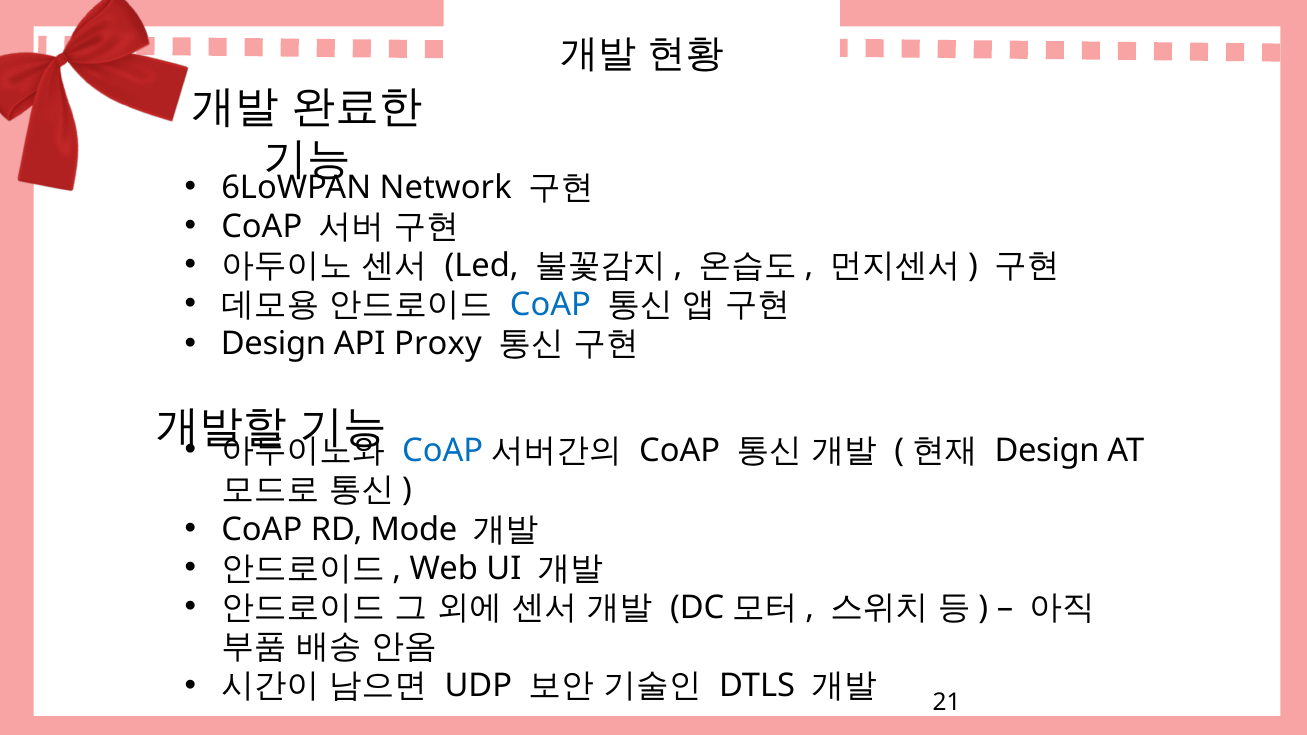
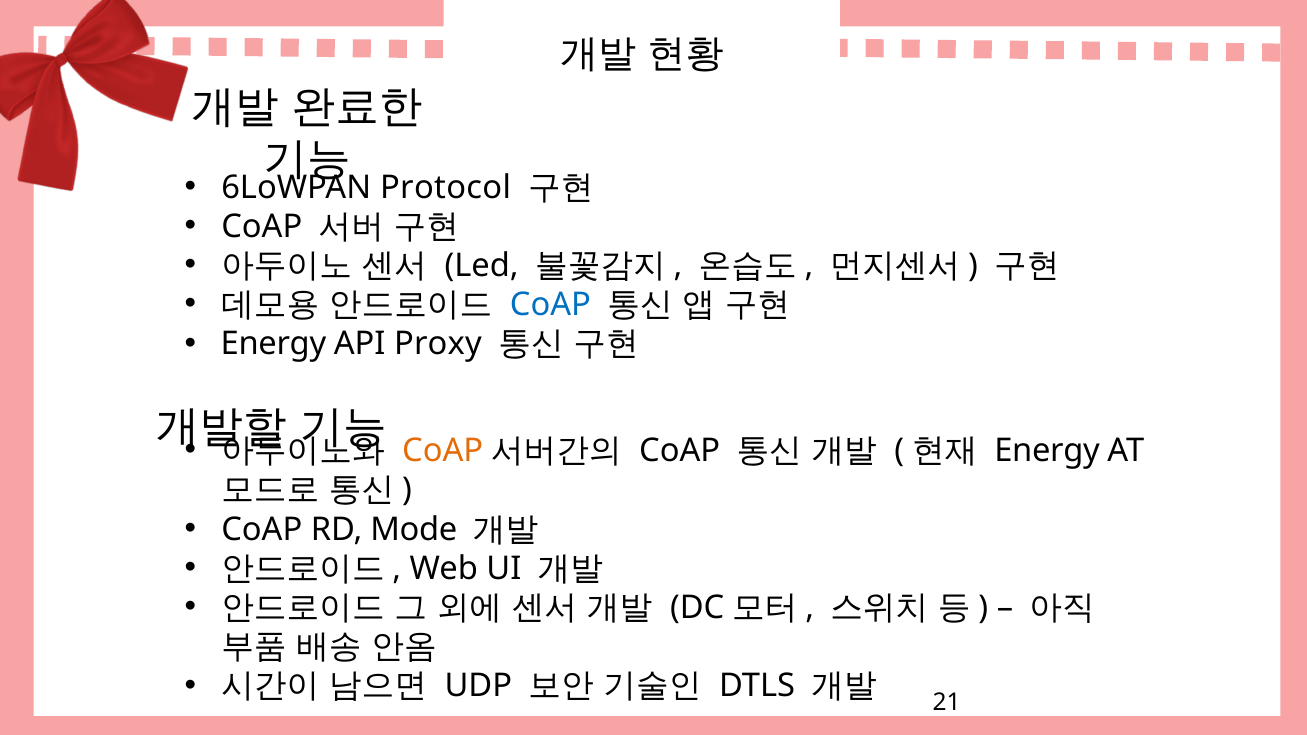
Network: Network -> Protocol (446, 187)
Design: Design -> Energy (273, 344)
CoAP colour: blue -> orange (443, 451)
Design: Design -> Energy (1047, 451)
